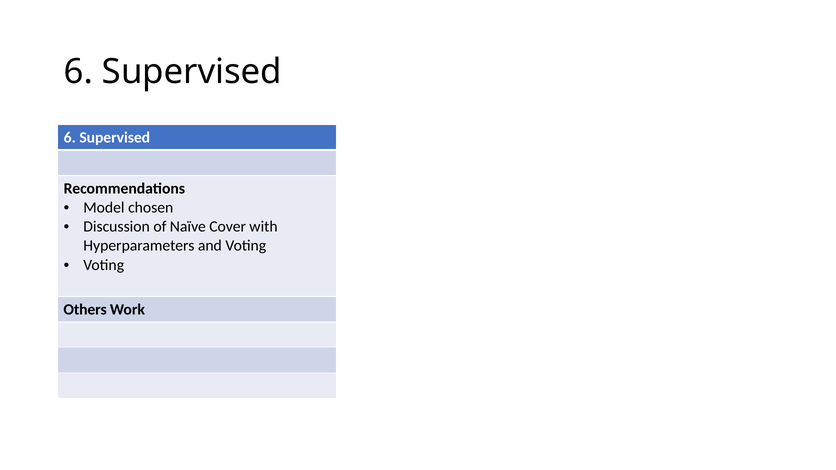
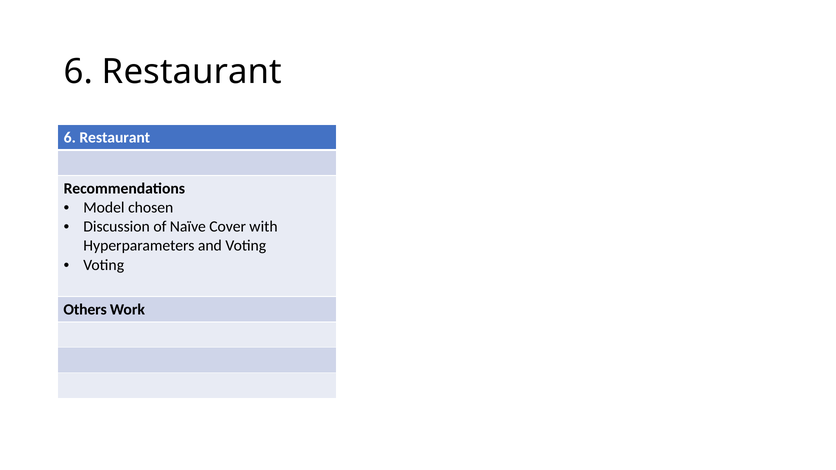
Supervised: Supervised -> Restaurant (192, 72)
Supervised: Supervised -> Restaurant (115, 138)
